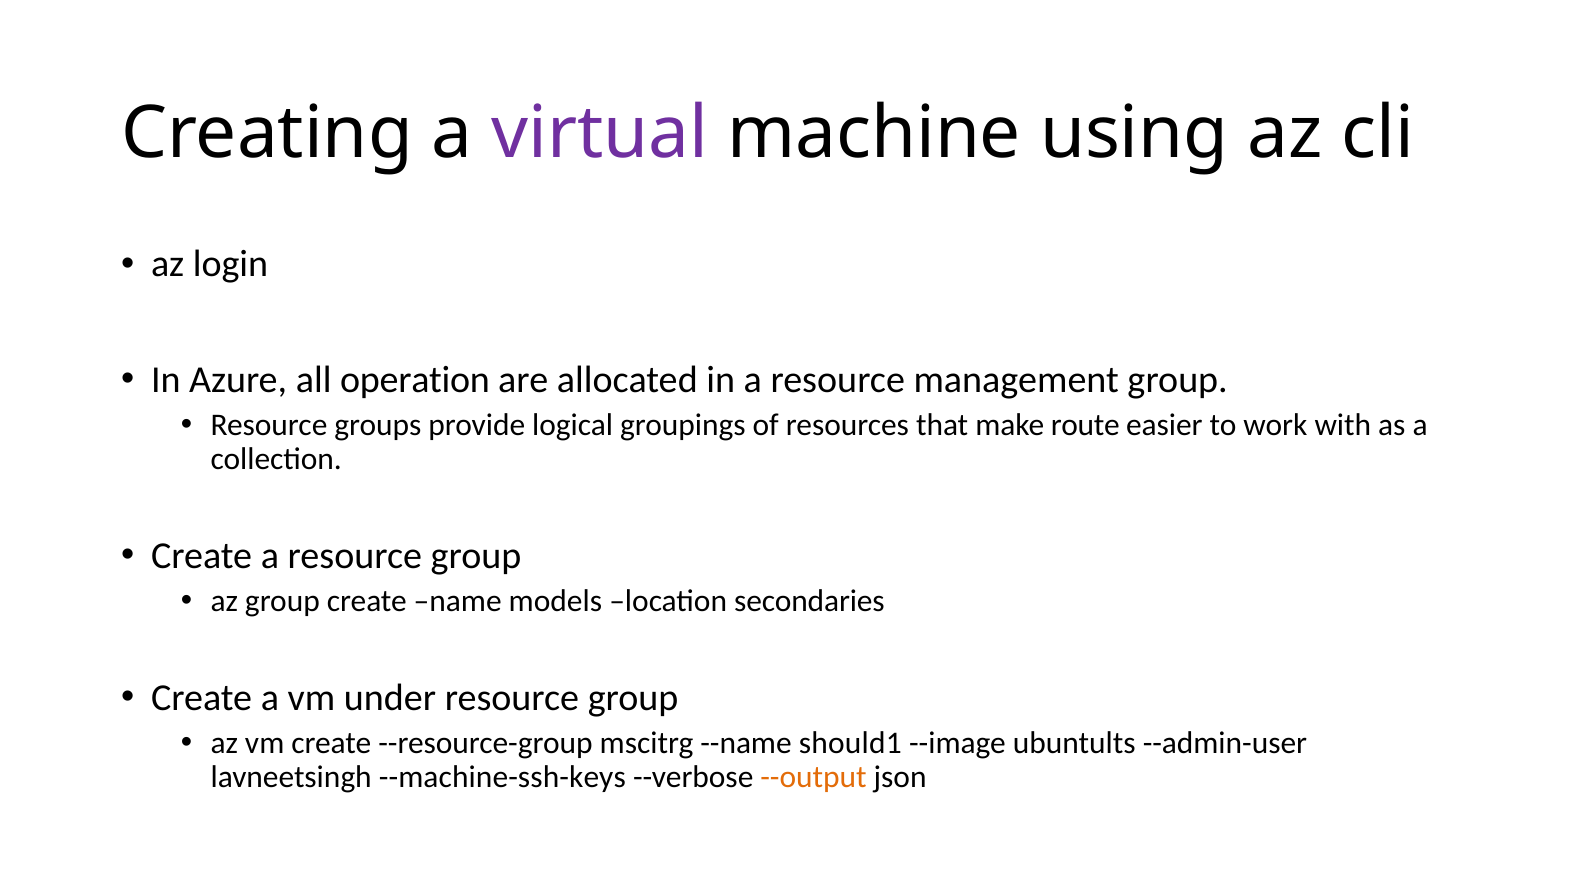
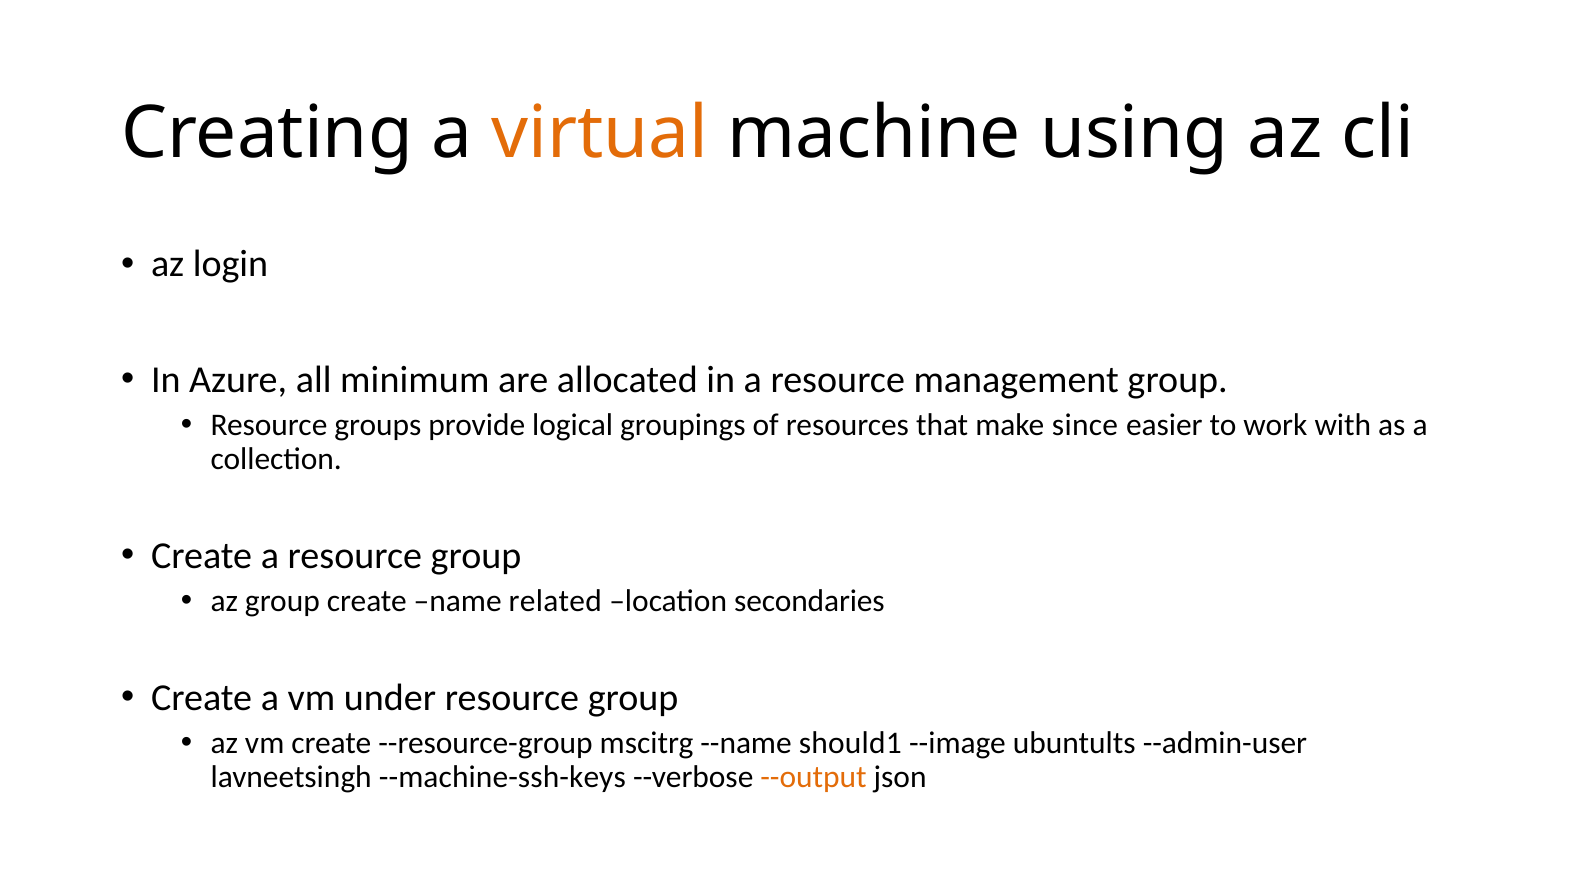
virtual colour: purple -> orange (600, 134)
operation: operation -> minimum (415, 380)
route: route -> since (1085, 426)
models: models -> related (555, 602)
